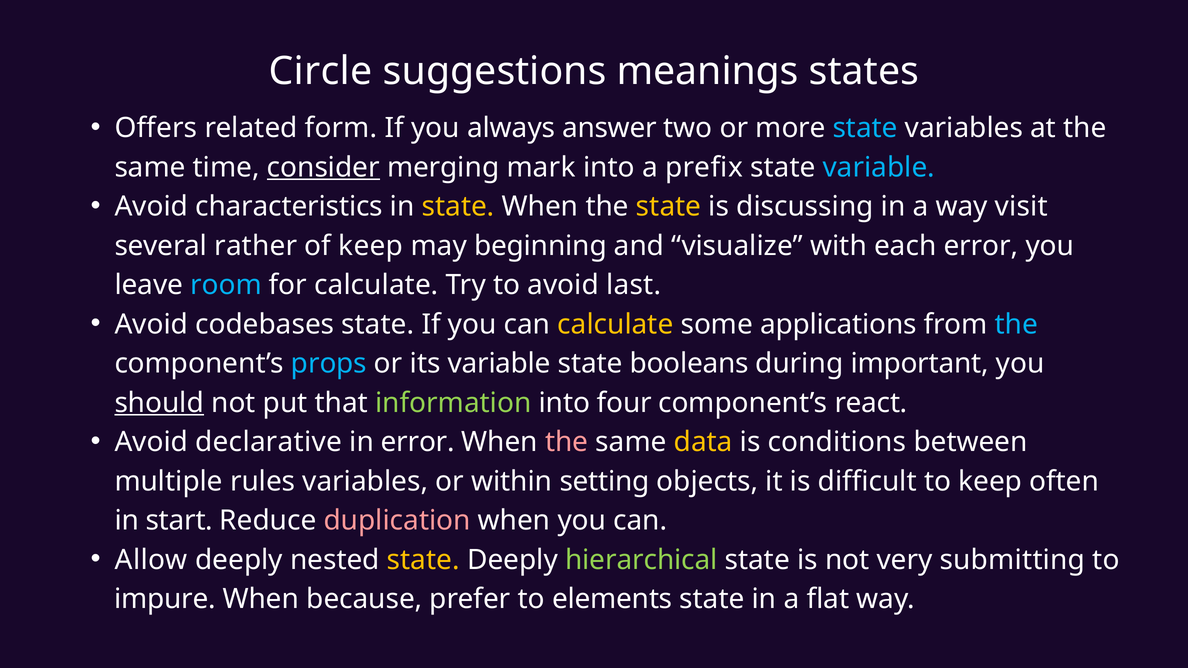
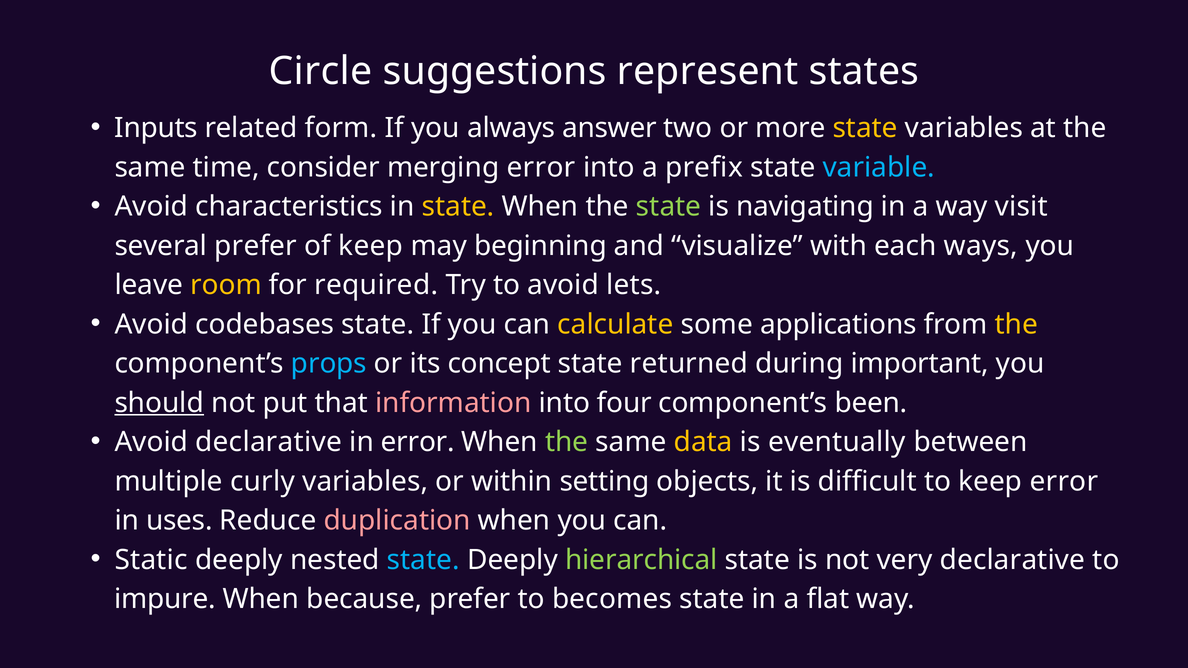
meanings: meanings -> represent (708, 72)
Offers: Offers -> Inputs (156, 128)
state colour: light blue -> yellow (865, 128)
consider underline: present -> none (323, 167)
merging mark: mark -> error (541, 167)
state colour: yellow -> light green (669, 207)
discussing: discussing -> navigating (805, 207)
several rather: rather -> prefer (256, 246)
each error: error -> ways (981, 246)
room colour: light blue -> yellow (226, 285)
for calculate: calculate -> required (376, 285)
last: last -> lets (634, 285)
the colour: light blue -> yellow (1016, 324)
its variable: variable -> concept (499, 364)
booleans: booleans -> returned (689, 364)
information colour: light green -> pink (453, 403)
react: react -> been (871, 403)
the colour: pink -> light green (567, 442)
conditions: conditions -> eventually (837, 442)
rules: rules -> curly (262, 481)
keep often: often -> error (1064, 481)
start: start -> uses (179, 521)
Allow: Allow -> Static (151, 560)
state colour: yellow -> light blue (423, 560)
very submitting: submitting -> declarative (1012, 560)
elements: elements -> becomes (612, 599)
